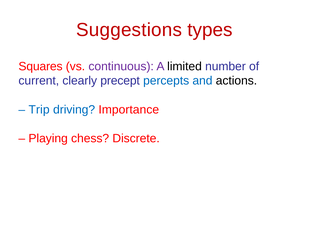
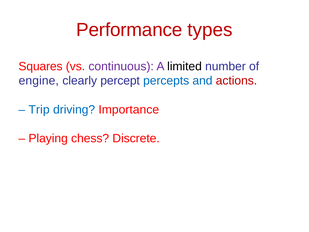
Suggestions: Suggestions -> Performance (129, 30)
current: current -> engine (39, 81)
precept: precept -> percept (120, 81)
actions colour: black -> red (236, 81)
